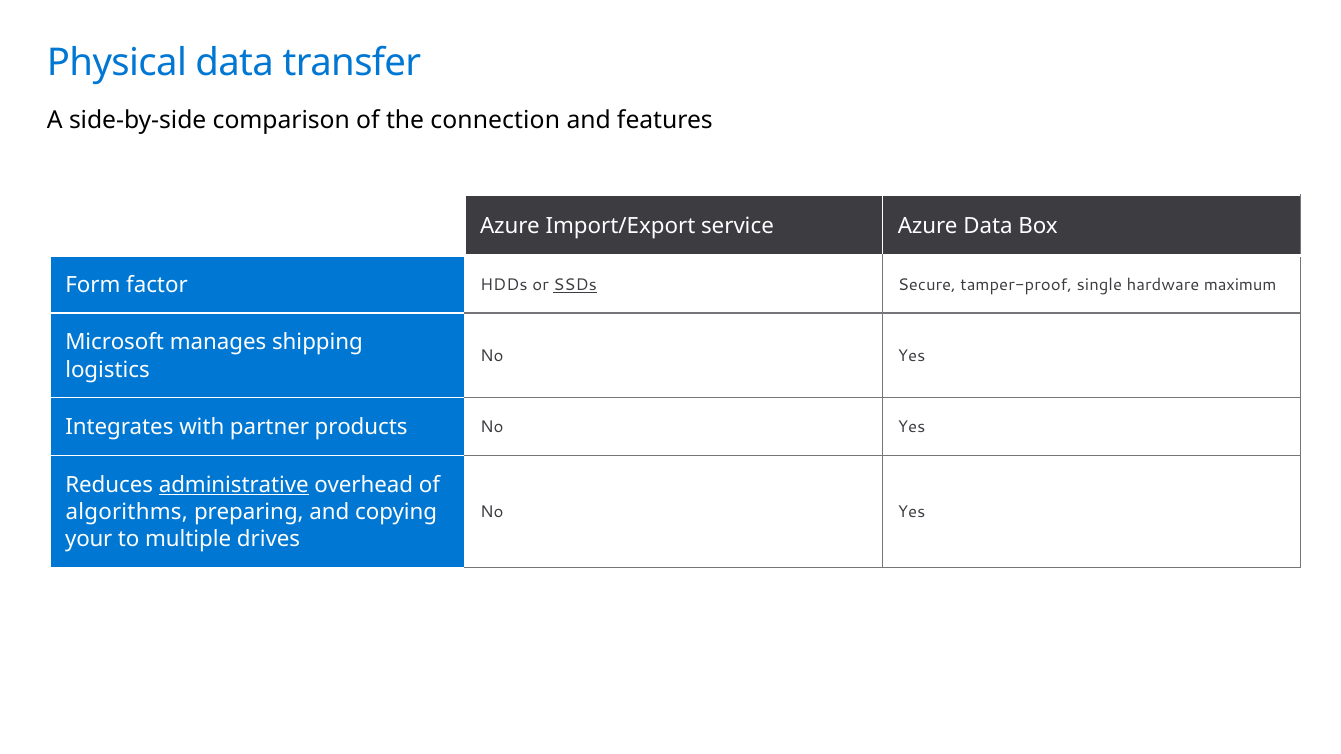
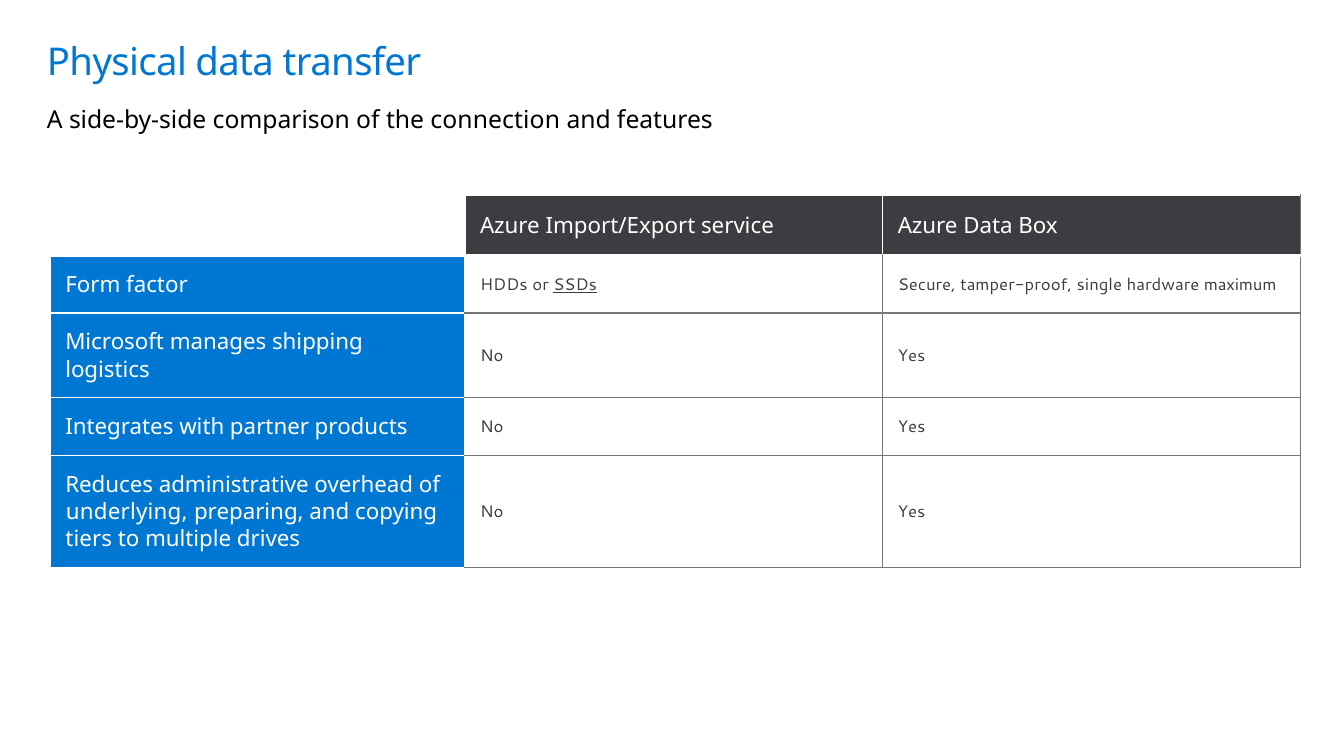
administrative underline: present -> none (234, 485)
algorithms: algorithms -> underlying (127, 512)
your: your -> tiers (89, 540)
